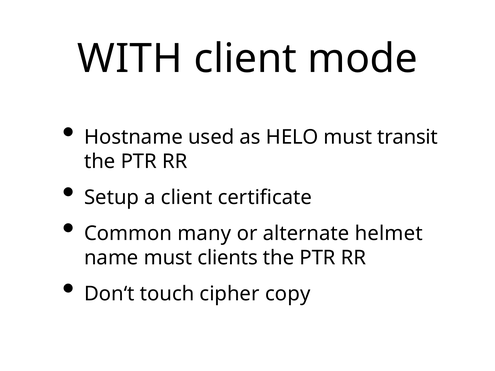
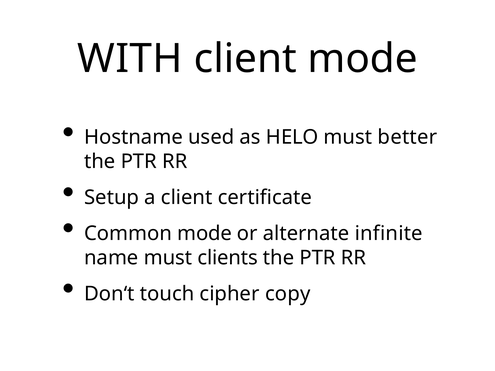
transit: transit -> better (407, 137)
Common many: many -> mode (205, 234)
helmet: helmet -> infinite (389, 234)
